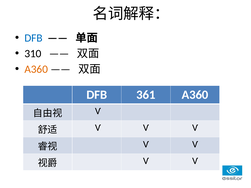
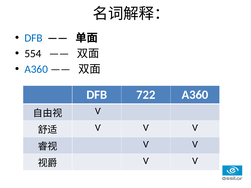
310: 310 -> 554 (33, 54)
A360 colour: orange -> blue (36, 69)
361: 361 -> 722 (146, 95)
